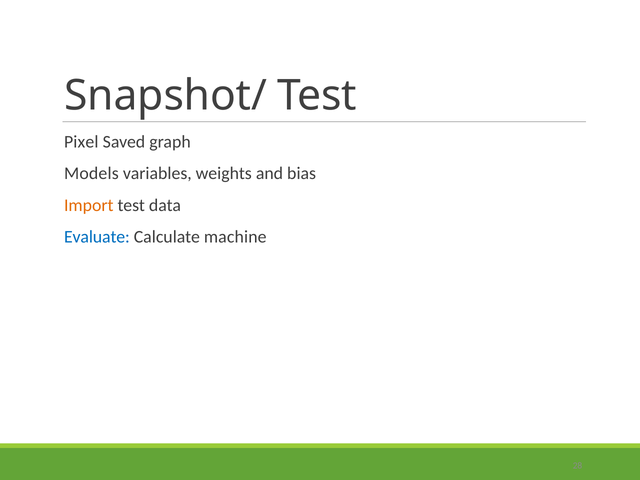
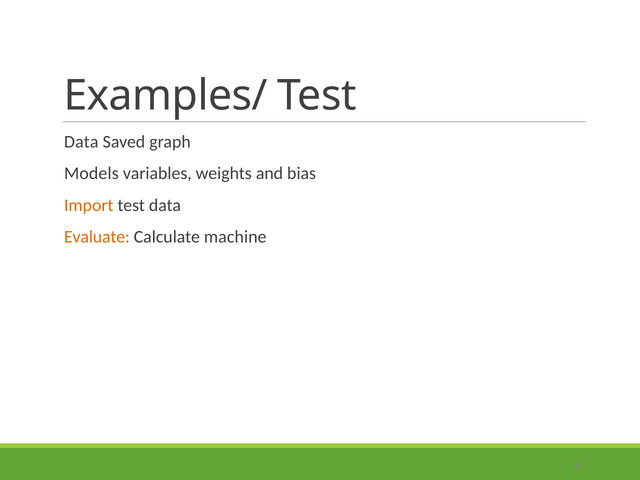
Snapshot/: Snapshot/ -> Examples/ (166, 96)
Pixel: Pixel -> Data (81, 142)
Evaluate colour: blue -> orange (97, 237)
